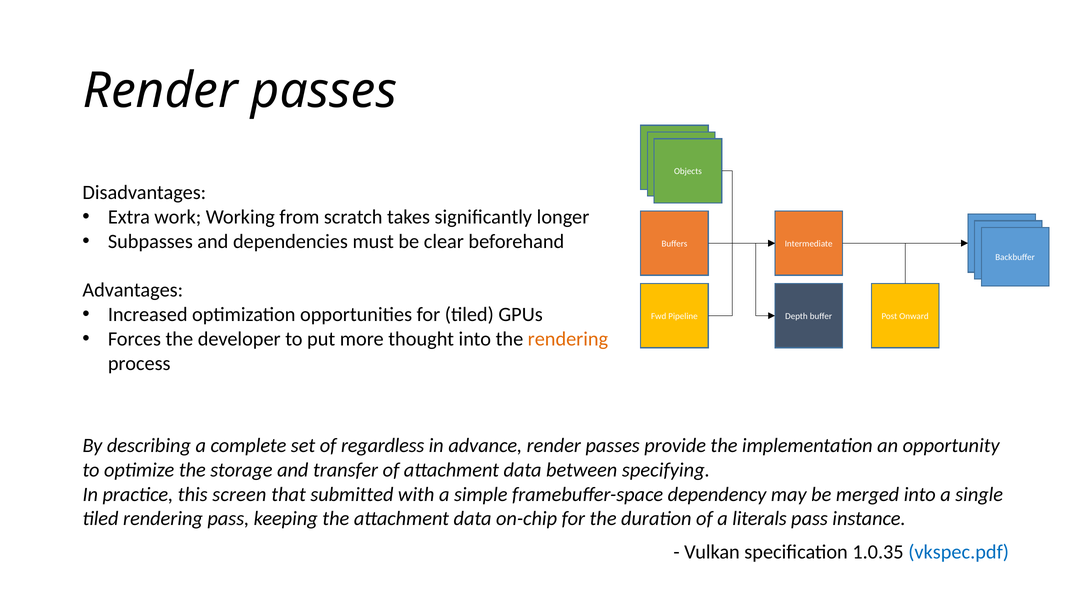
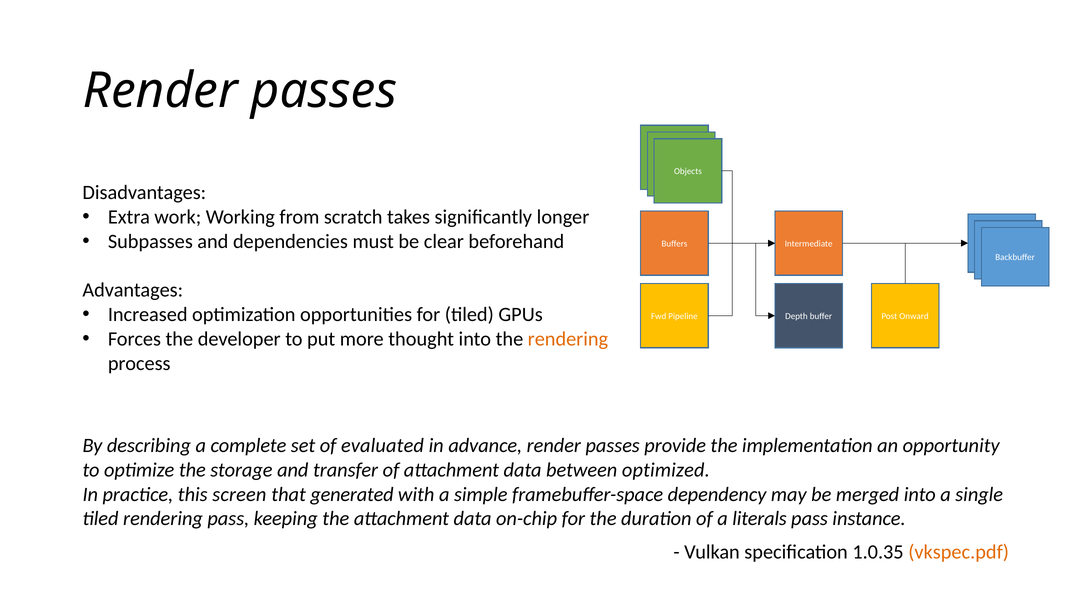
regardless: regardless -> evaluated (382, 445)
specifying: specifying -> optimized (666, 470)
submitted: submitted -> generated (352, 494)
vkspec.pdf colour: blue -> orange (959, 552)
